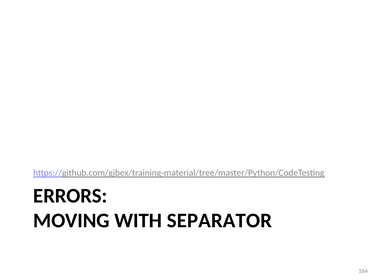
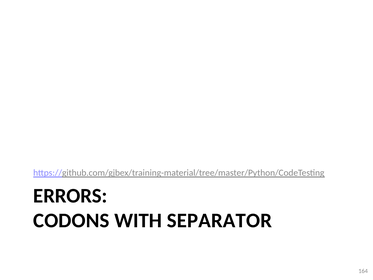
MOVING: MOVING -> CODONS (71, 220)
